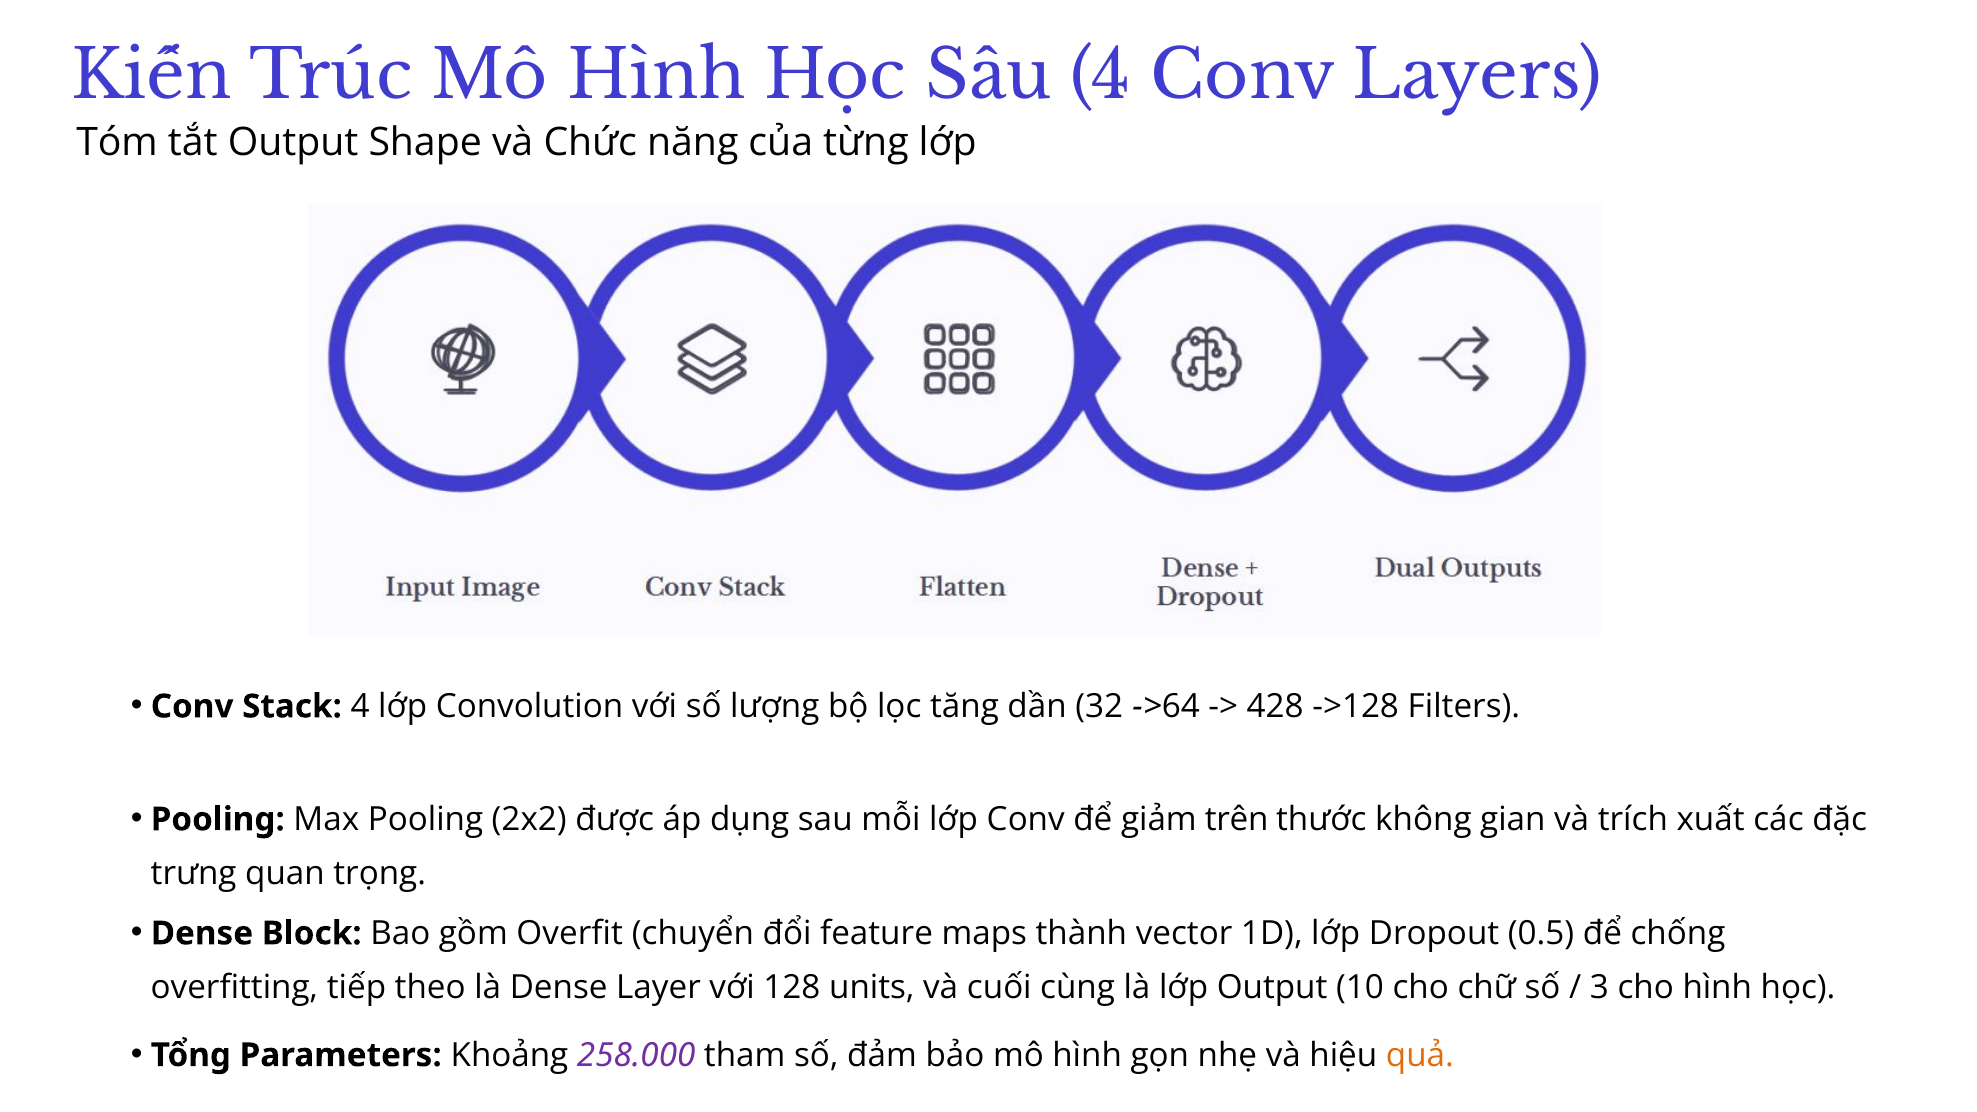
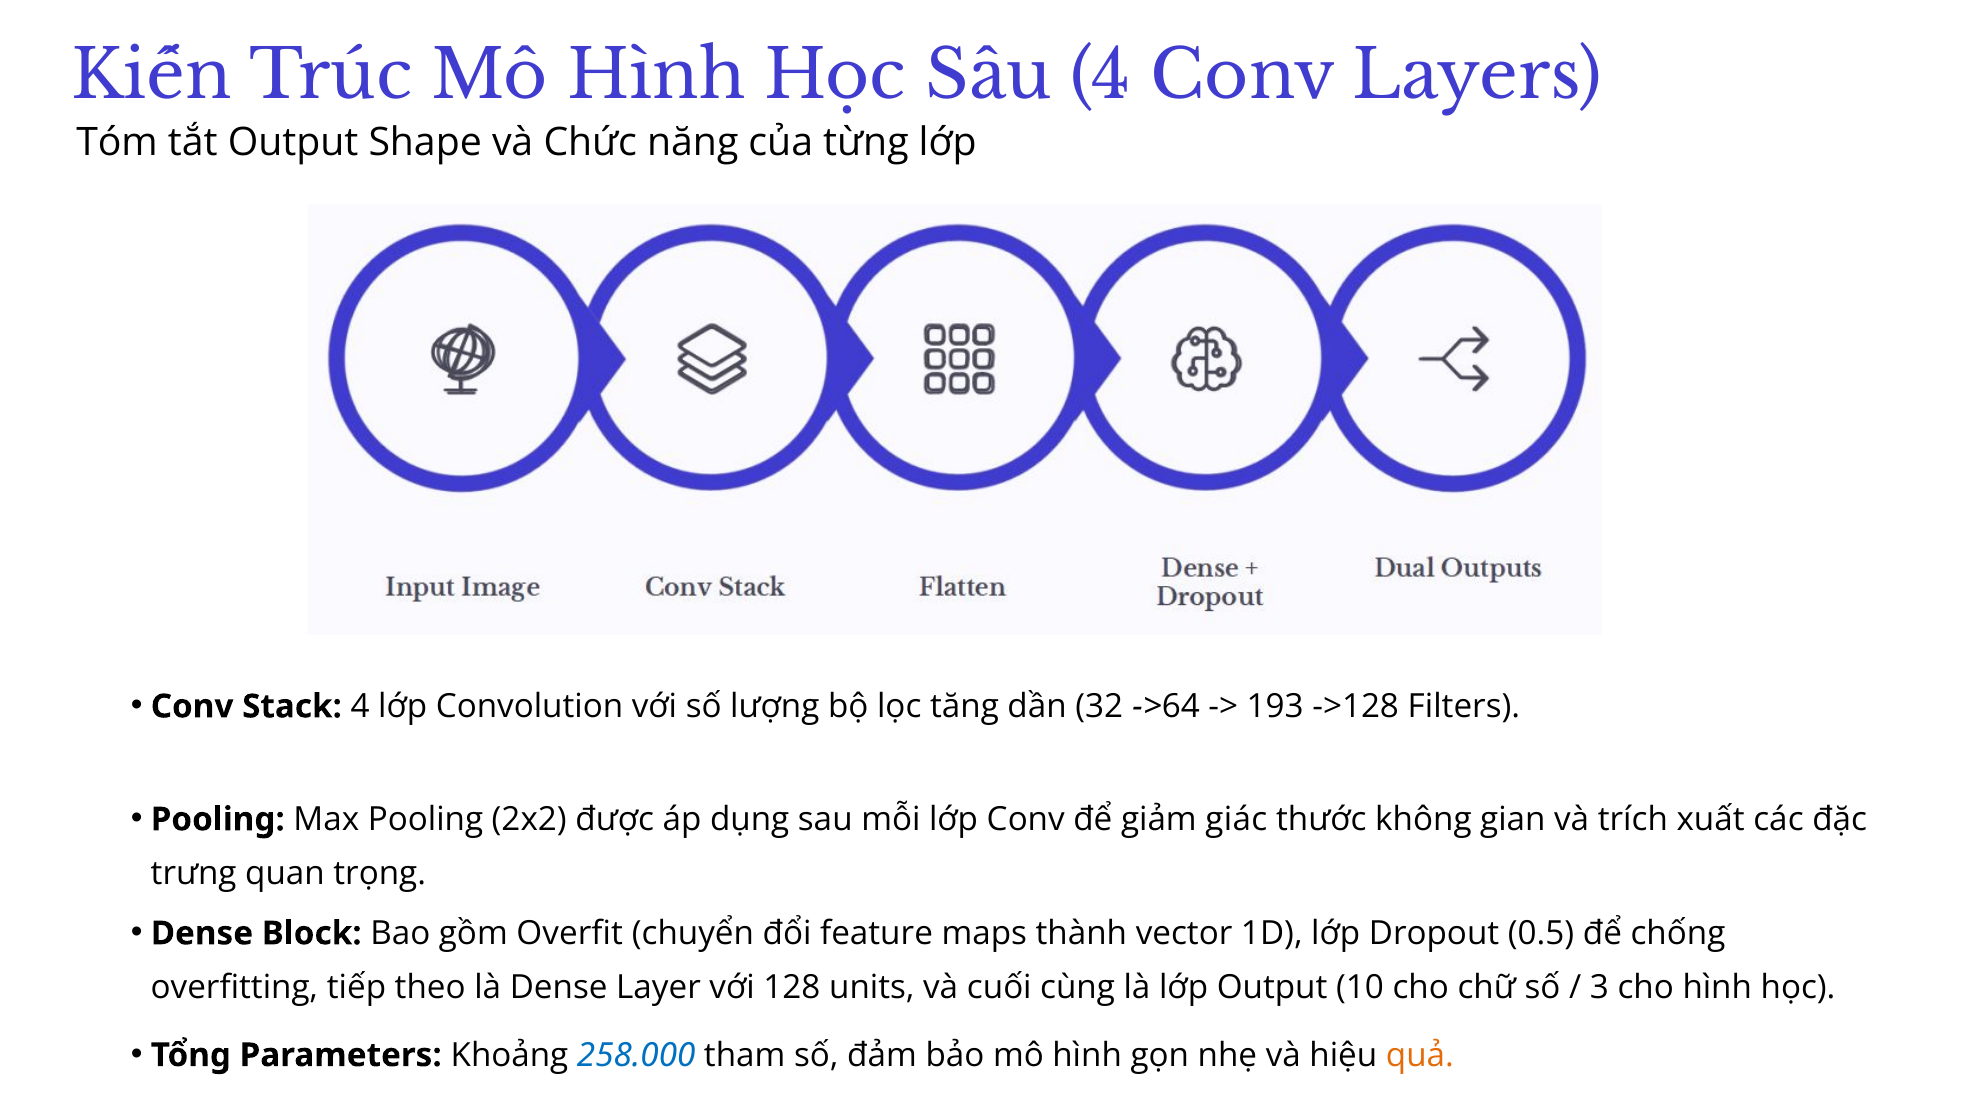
428: 428 -> 193 (1275, 707)
trên: trên -> giác (1236, 819)
258.000 colour: purple -> blue (636, 1055)
